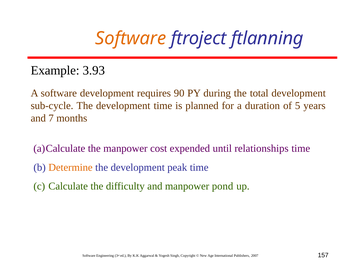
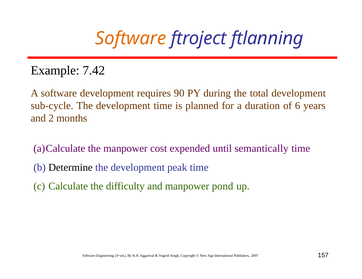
3.93: 3.93 -> 7.42 (94, 71)
5: 5 -> 6 (298, 106)
7: 7 -> 2 (51, 119)
relationships: relationships -> semantically (261, 149)
Determine colour: orange -> black (70, 168)
